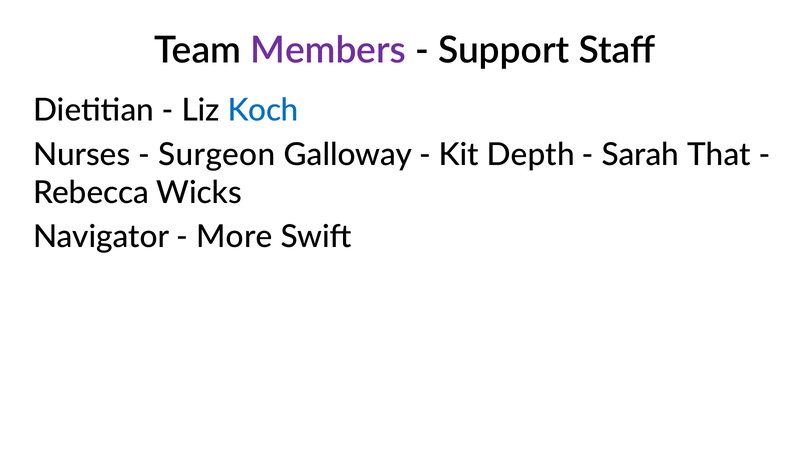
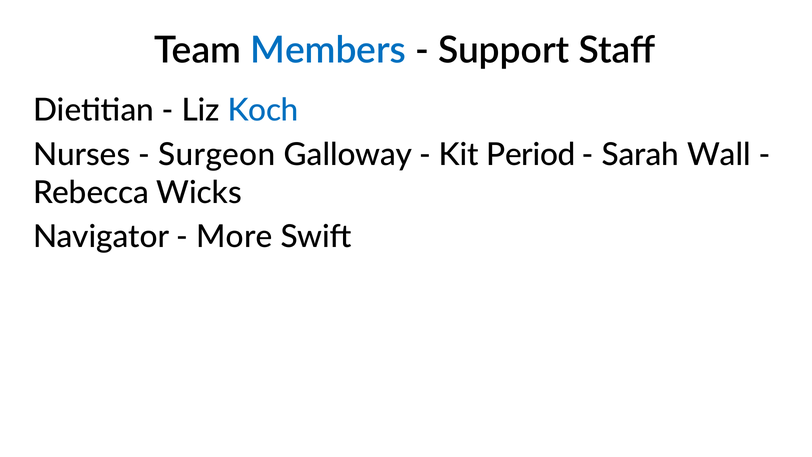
Members colour: purple -> blue (328, 50)
Depth: Depth -> Period (531, 155)
That: That -> Wall (719, 155)
